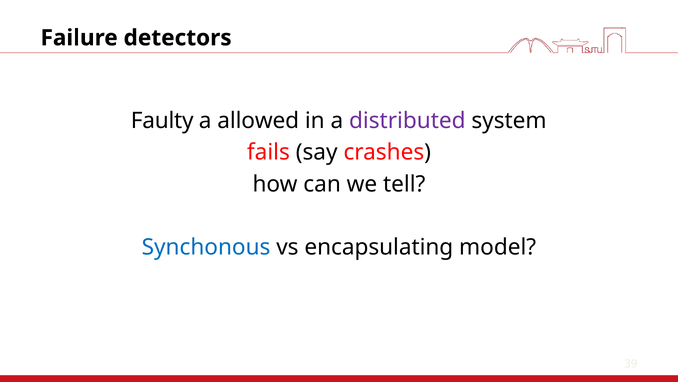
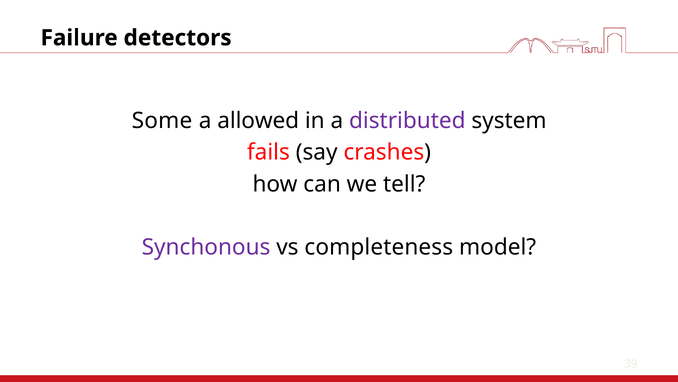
Faulty: Faulty -> Some (162, 121)
Synchonous colour: blue -> purple (206, 247)
encapsulating: encapsulating -> completeness (379, 247)
